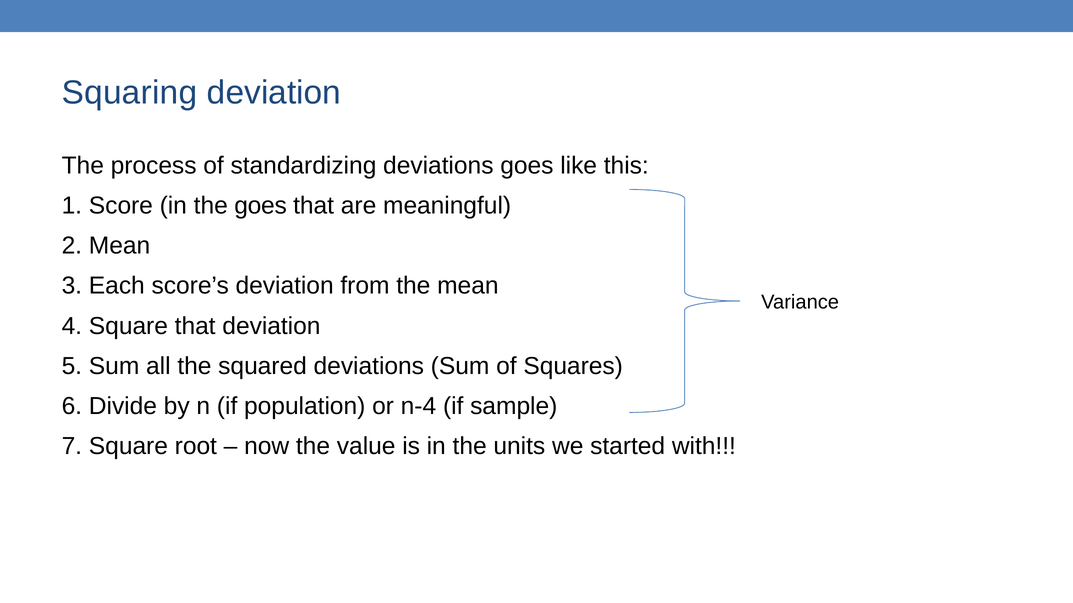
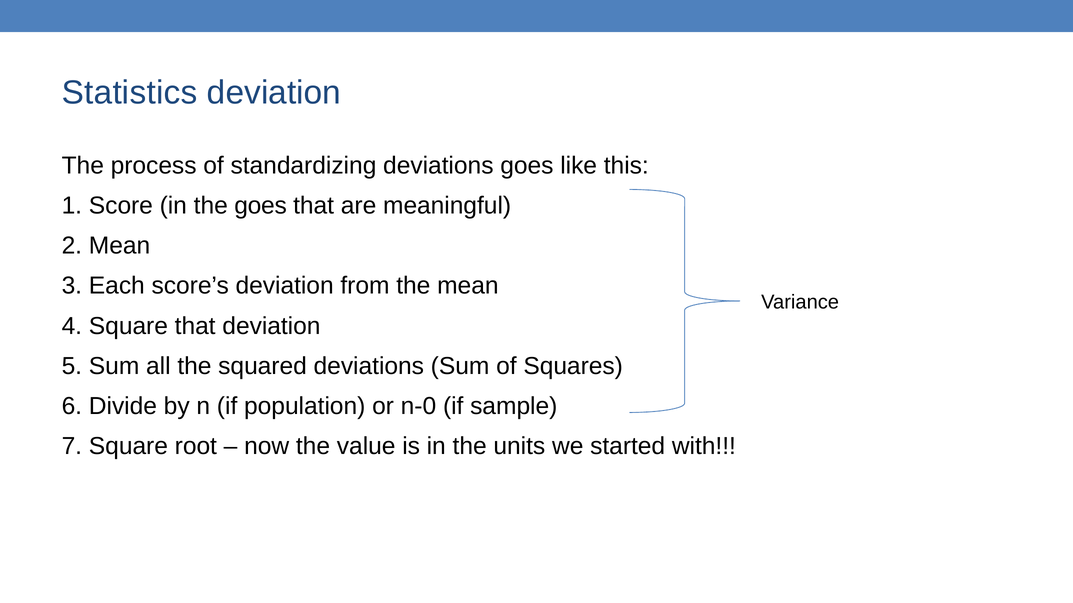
Squaring: Squaring -> Statistics (130, 93)
n-4: n-4 -> n-0 (418, 407)
